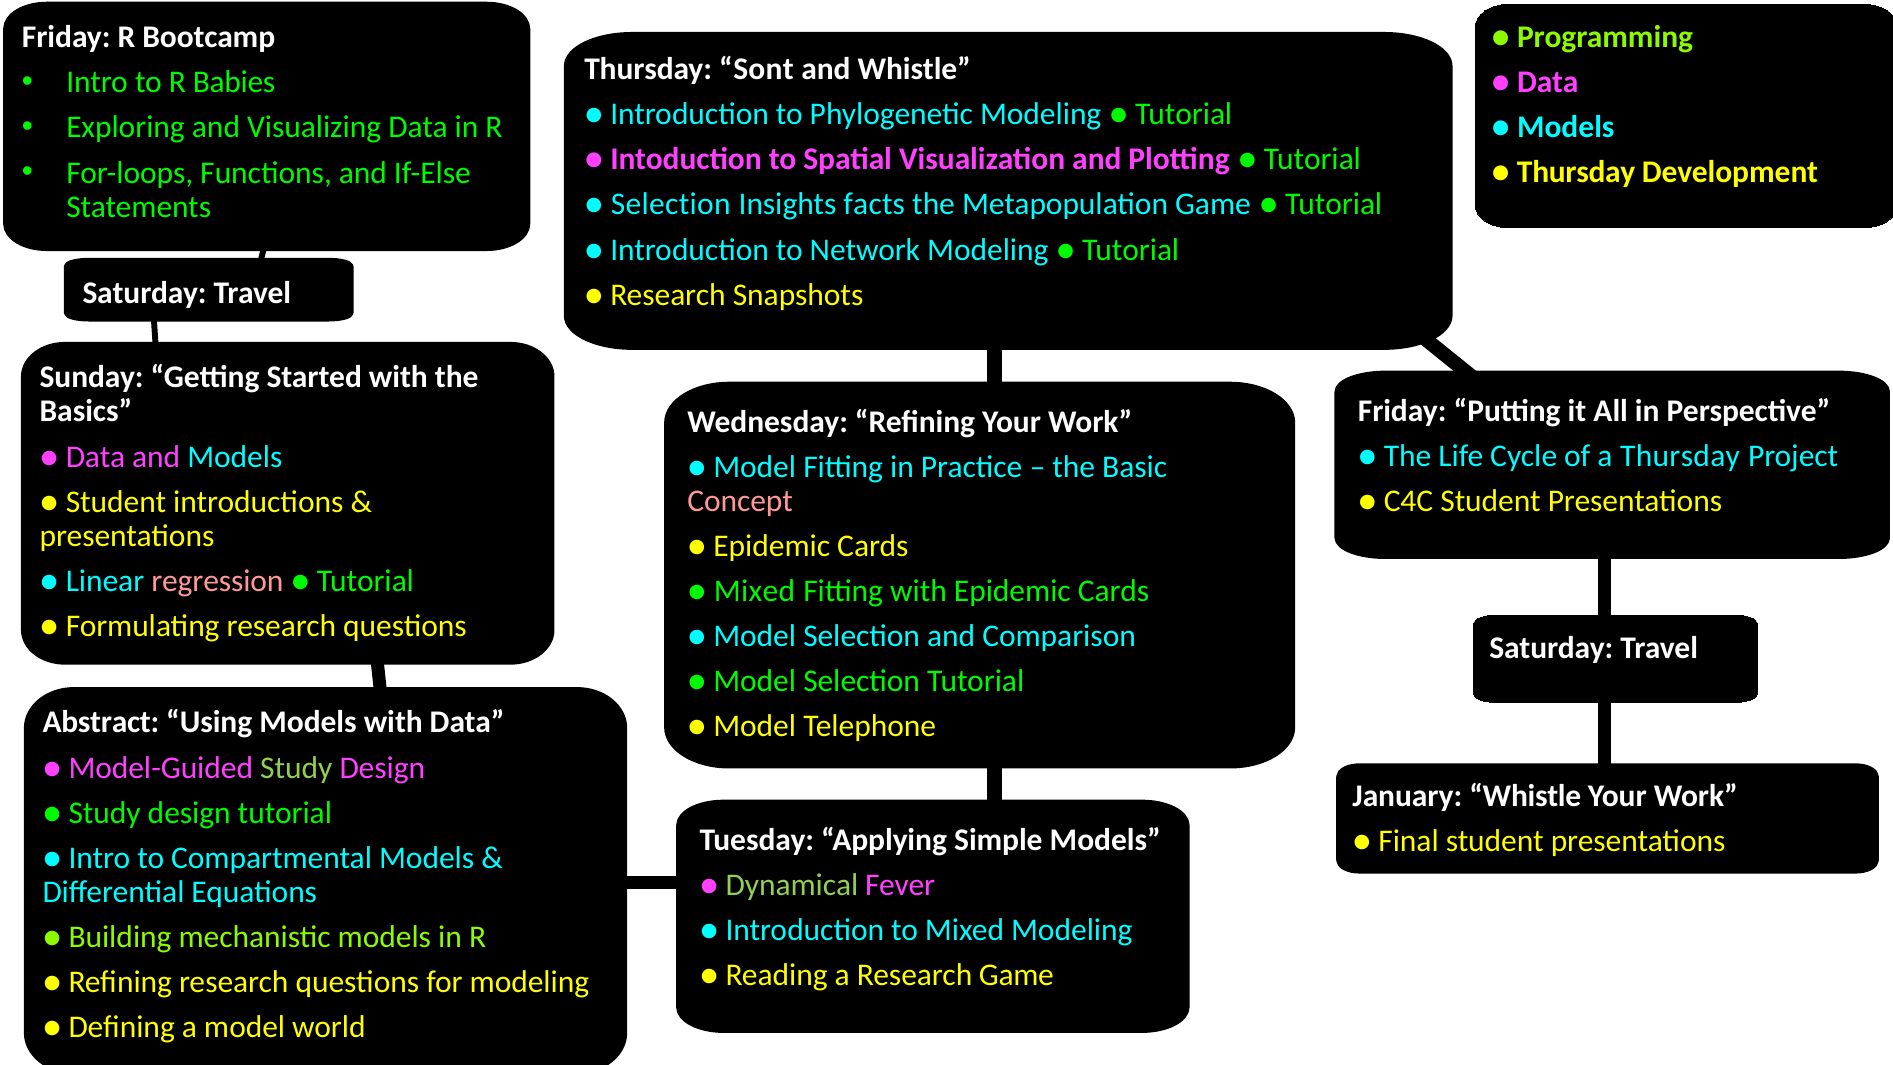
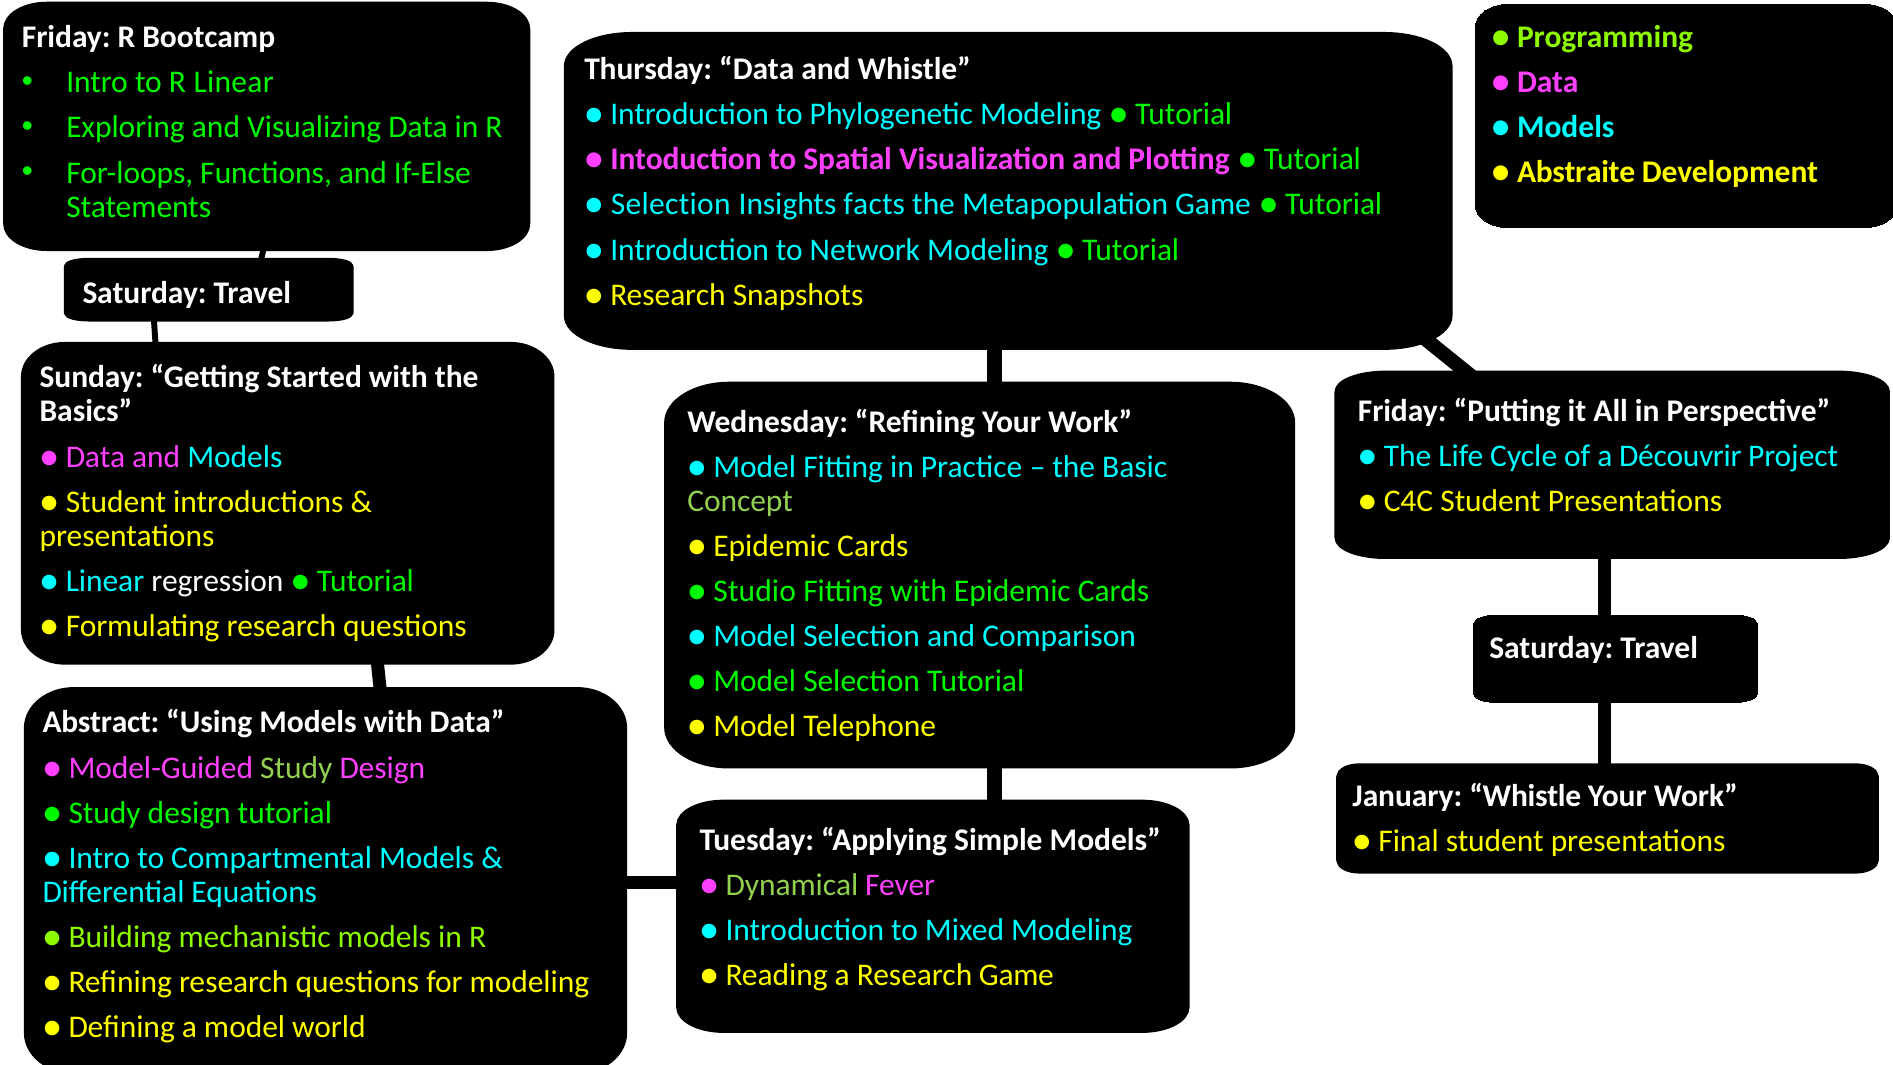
Thursday Sont: Sont -> Data (757, 69)
R Babies: Babies -> Linear (234, 82)
Thursday: Thursday -> Abstraite (1576, 172)
a Thursday: Thursday -> Découvrir (1680, 456)
Concept colour: pink -> light green (740, 501)
regression colour: pink -> white (217, 581)
Mixed: Mixed -> Studio (755, 591)
